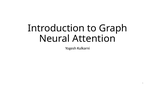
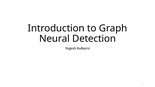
Attention: Attention -> Detection (94, 39)
